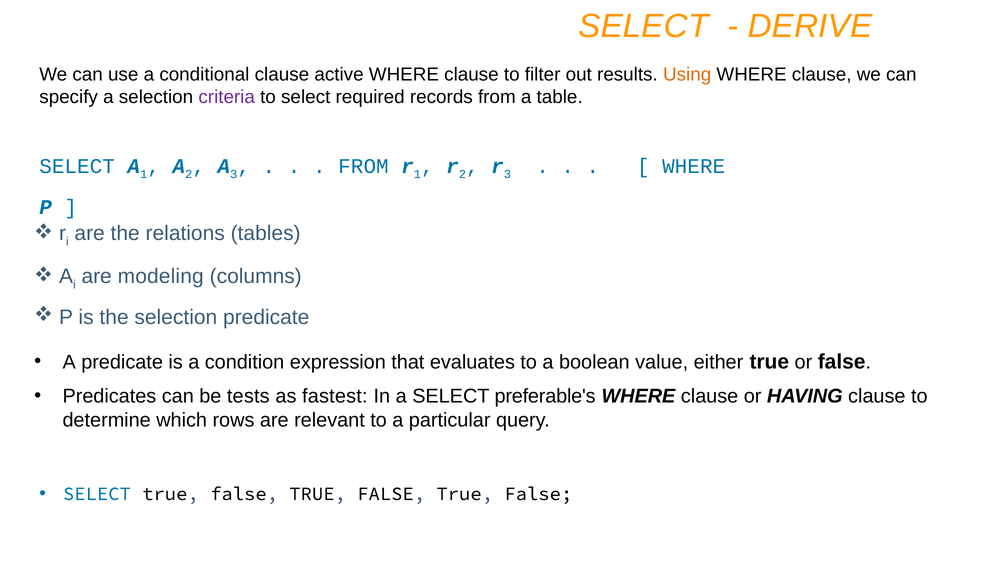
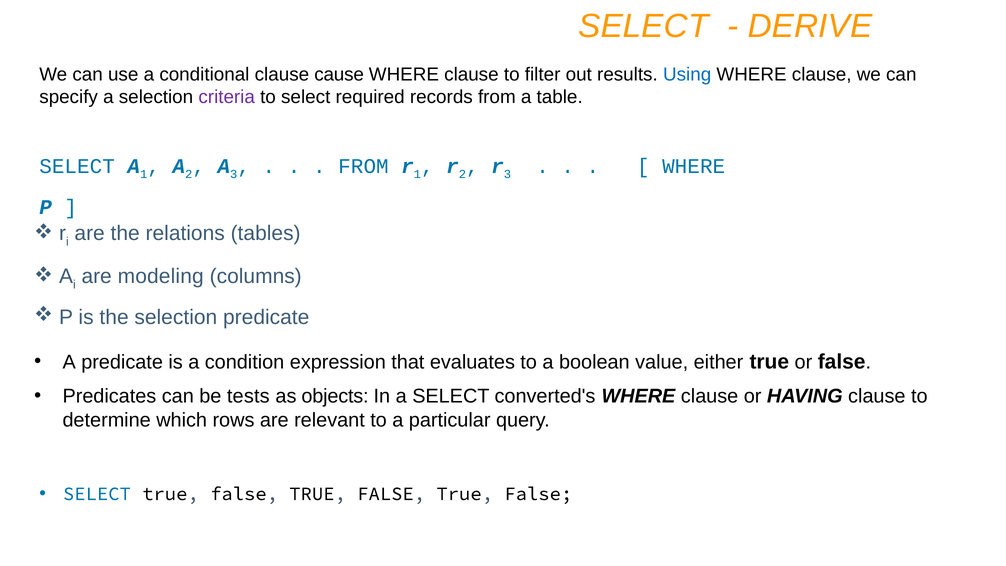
active: active -> cause (339, 74)
Using colour: orange -> blue (687, 74)
fastest: fastest -> objects (335, 396)
preferable's: preferable's -> converted's (545, 396)
